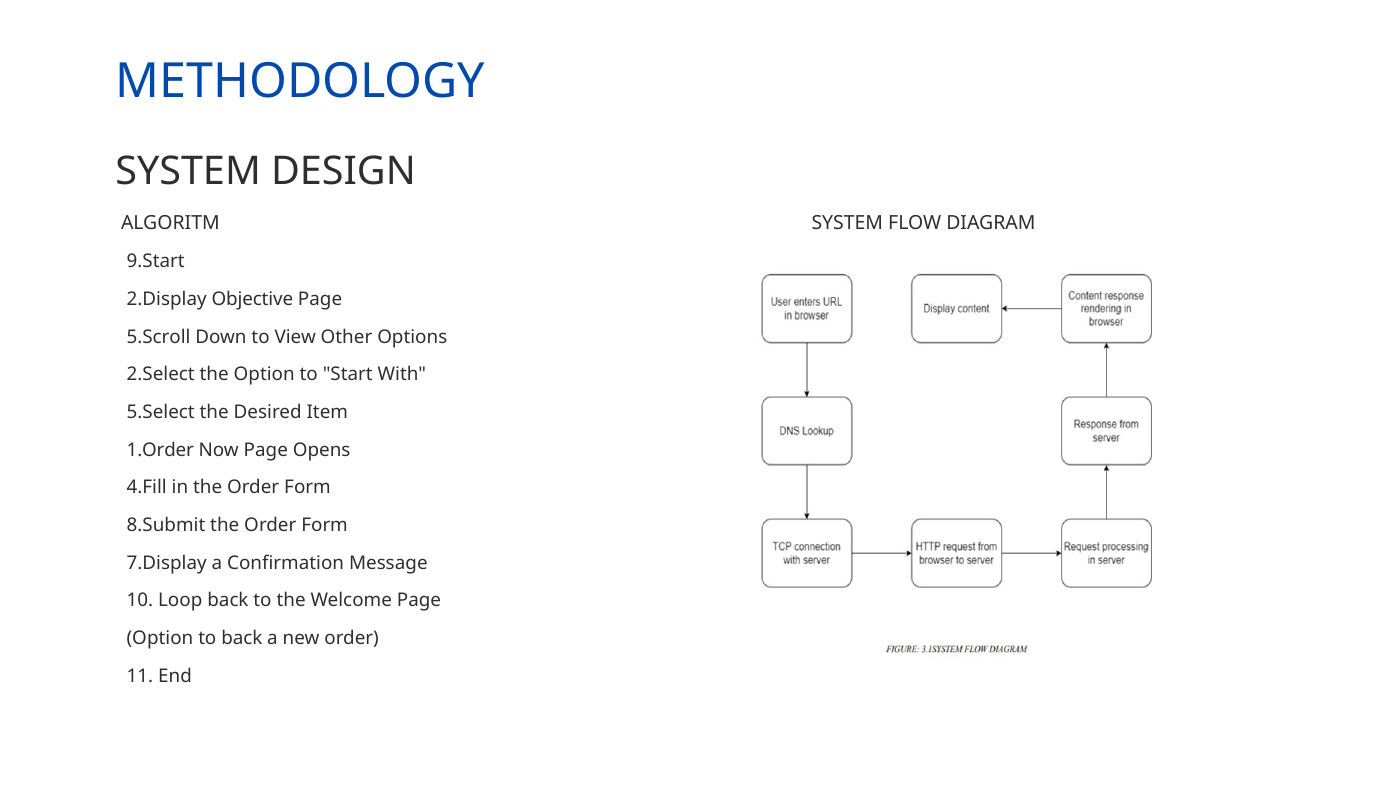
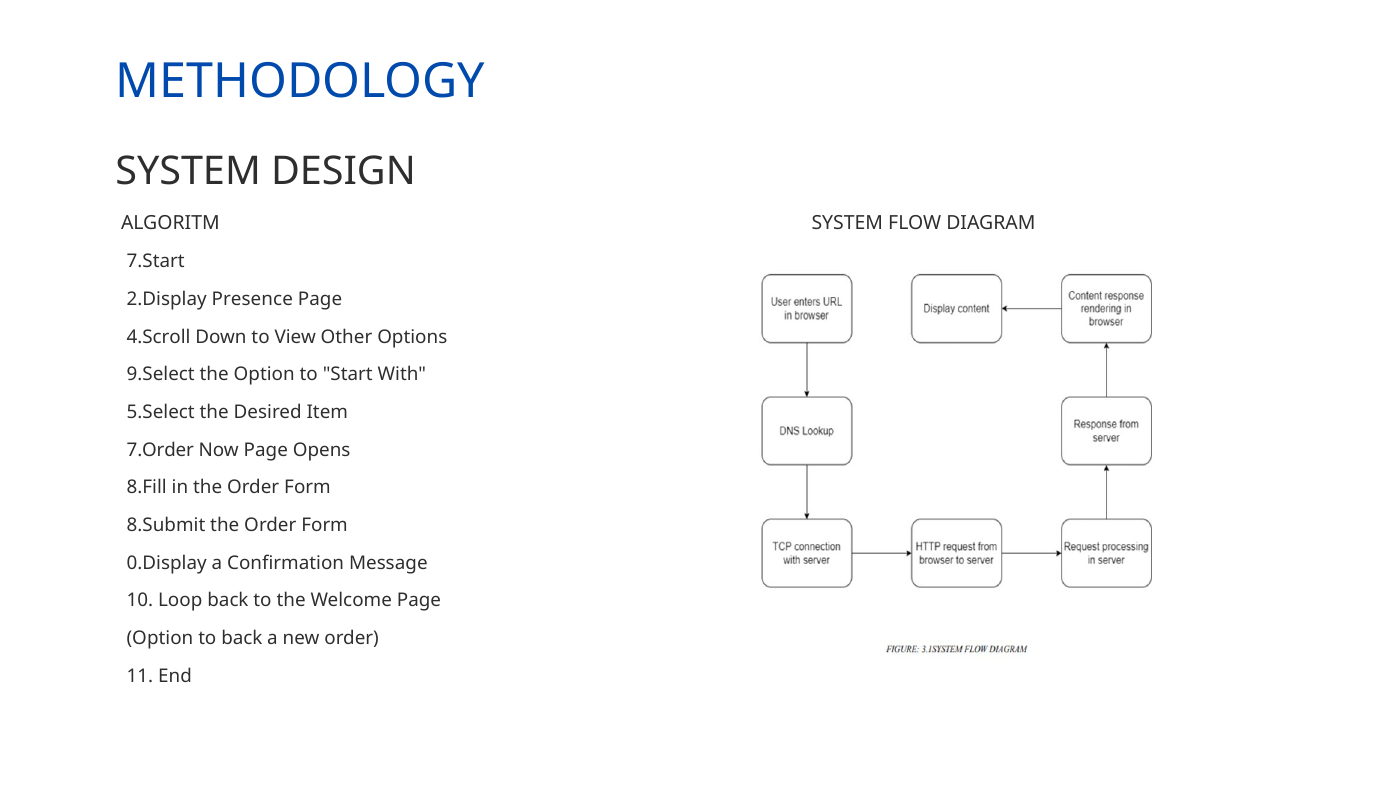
9.Start: 9.Start -> 7.Start (156, 261)
Objective: Objective -> Presence (252, 299)
5.Scroll: 5.Scroll -> 4.Scroll (159, 337)
2.Select: 2.Select -> 9.Select (161, 375)
1.Order: 1.Order -> 7.Order (160, 450)
4.Fill: 4.Fill -> 8.Fill (147, 488)
7.Display: 7.Display -> 0.Display (167, 563)
